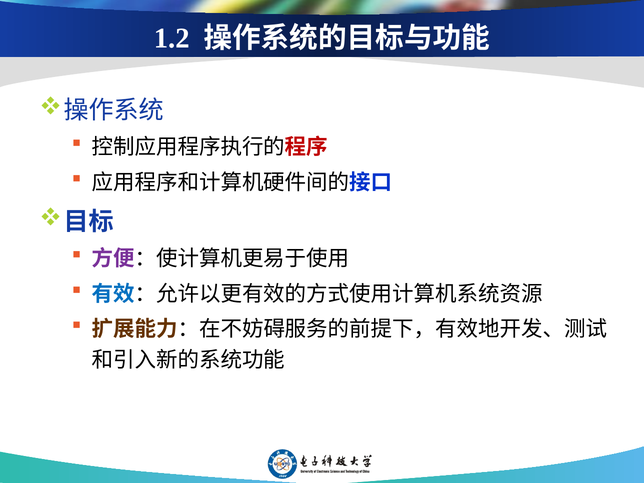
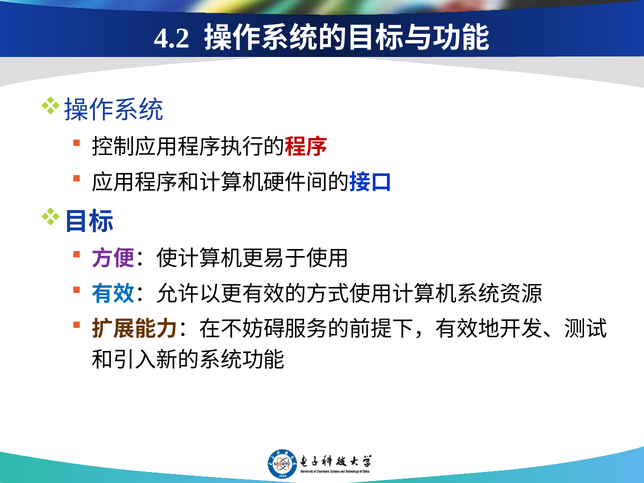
1.2: 1.2 -> 4.2 (172, 38)
